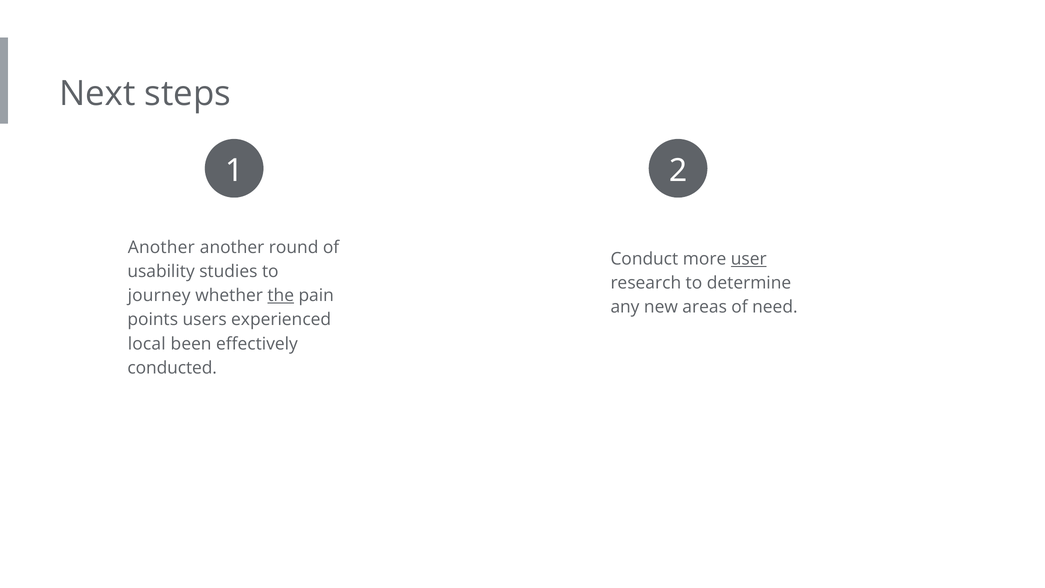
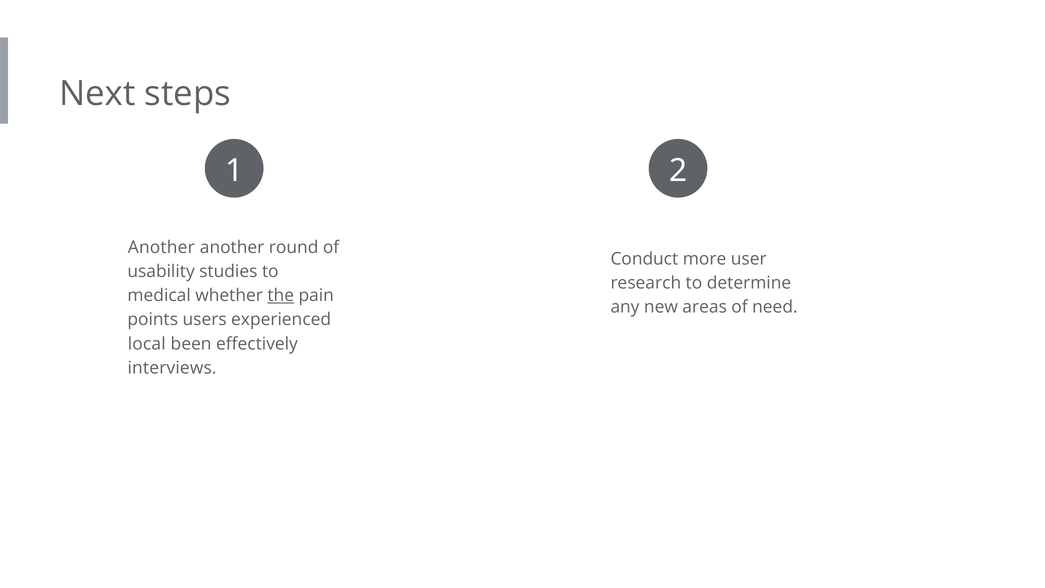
user underline: present -> none (749, 259)
journey: journey -> medical (159, 296)
conducted: conducted -> interviews (172, 368)
